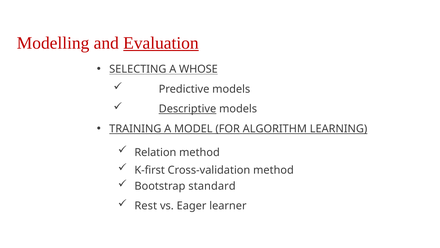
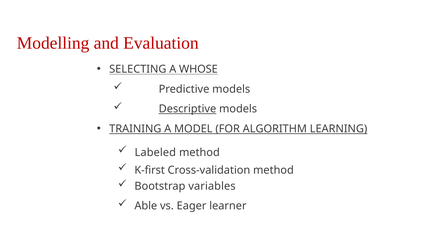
Evaluation underline: present -> none (161, 43)
Relation: Relation -> Labeled (155, 152)
standard: standard -> variables (212, 186)
Rest: Rest -> Able (146, 206)
